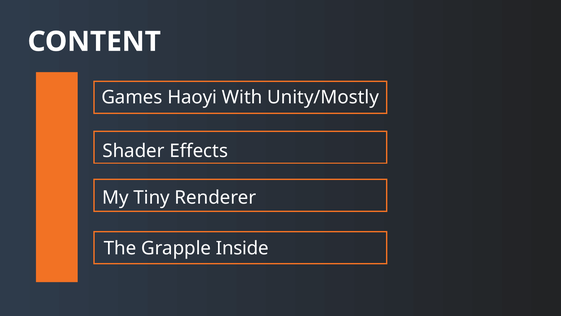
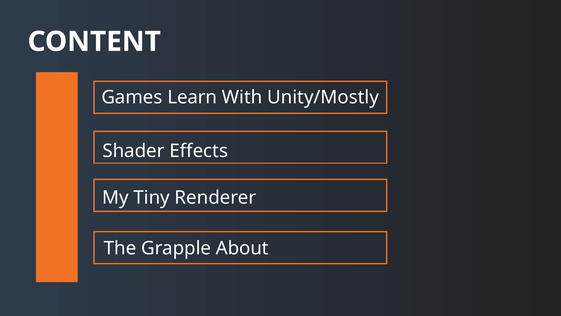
Haoyi: Haoyi -> Learn (192, 97)
Inside: Inside -> About (242, 248)
